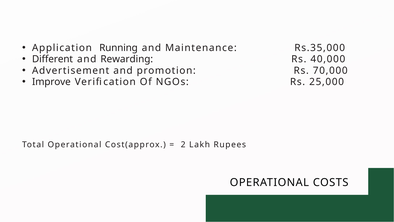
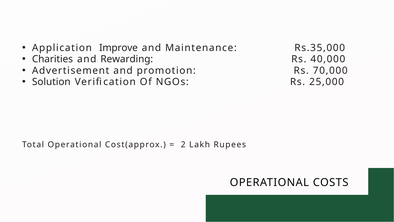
Running: Running -> Improve (118, 48)
Different: Different -> Charities (52, 59)
Improve: Improve -> Solution (51, 82)
